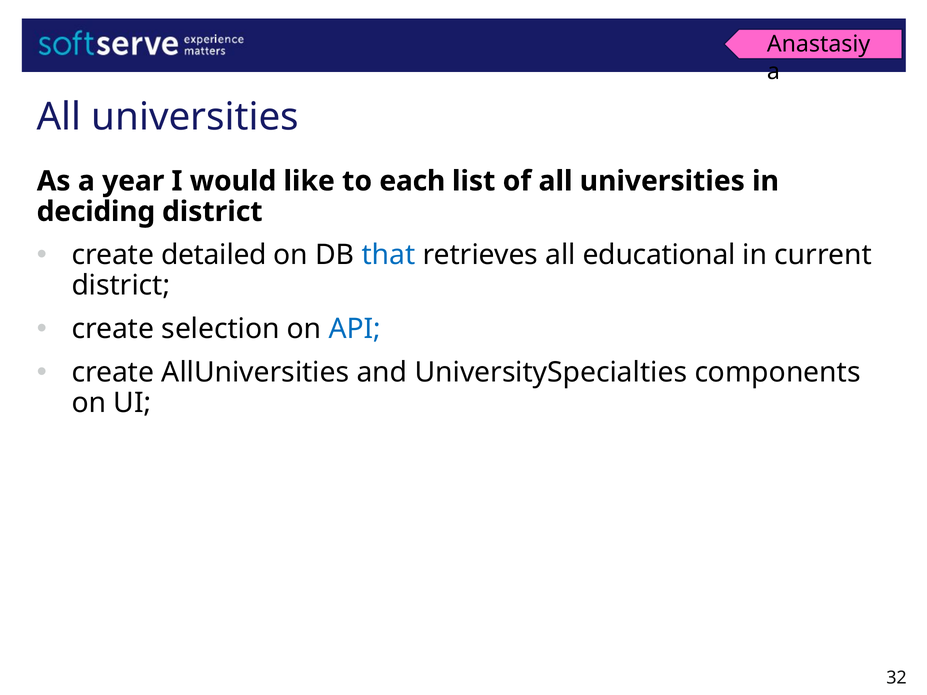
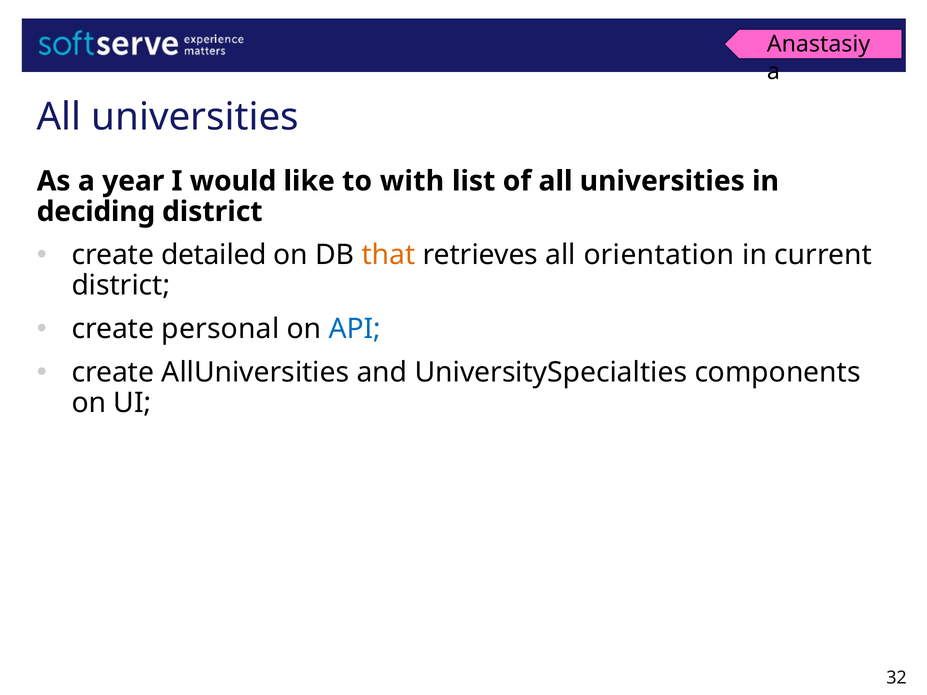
each: each -> with (412, 181)
that colour: blue -> orange (388, 255)
educational: educational -> orientation (659, 255)
selection: selection -> personal (220, 329)
